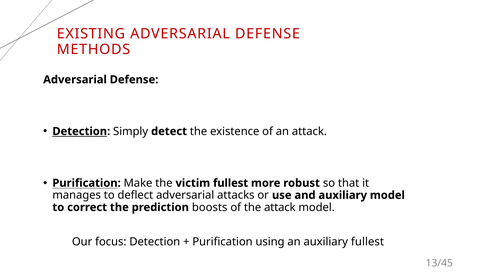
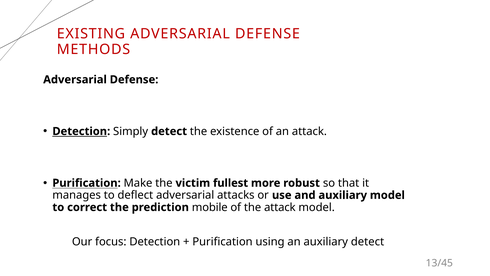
boosts: boosts -> mobile (210, 207)
auxiliary fullest: fullest -> detect (368, 241)
